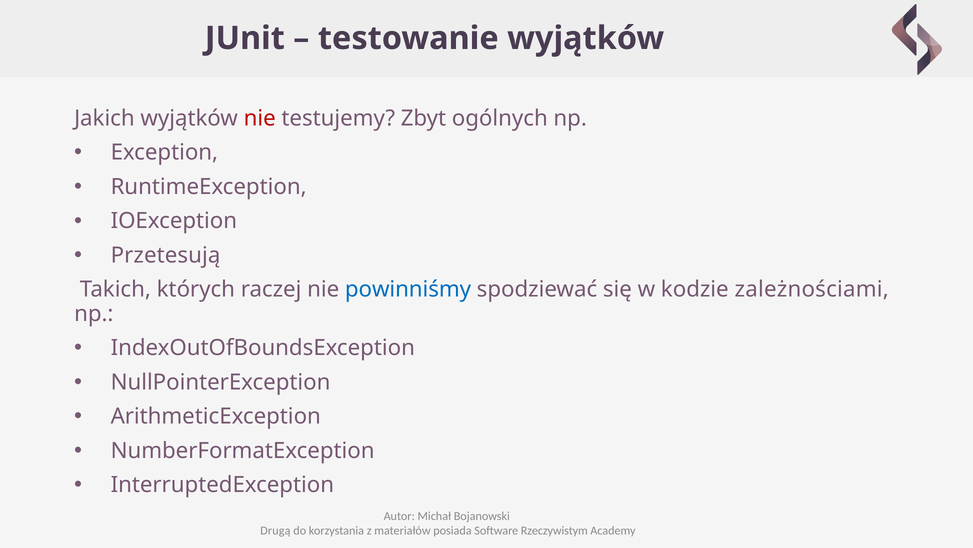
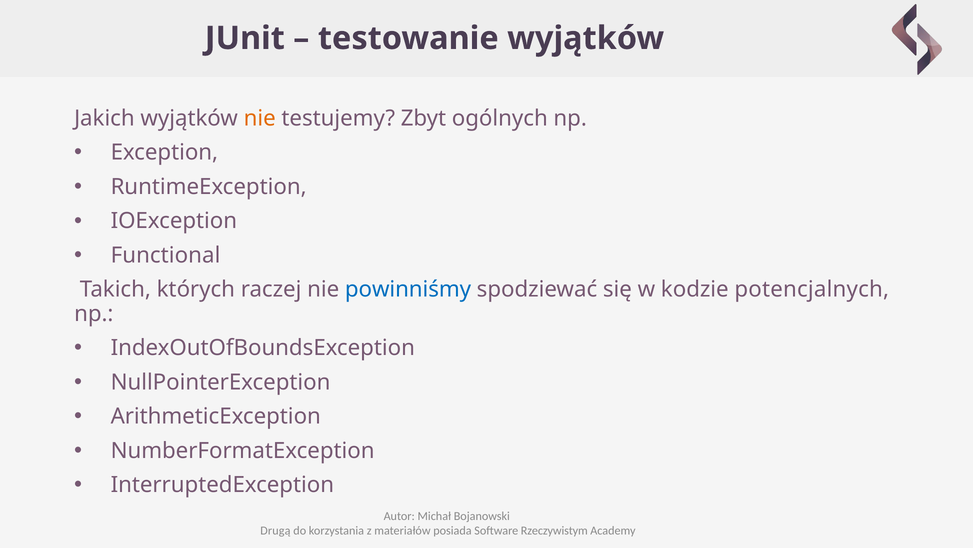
nie colour: red -> orange (260, 118)
Przetesują: Przetesują -> Functional (166, 255)
zależnościami: zależnościami -> potencjalnych (812, 289)
